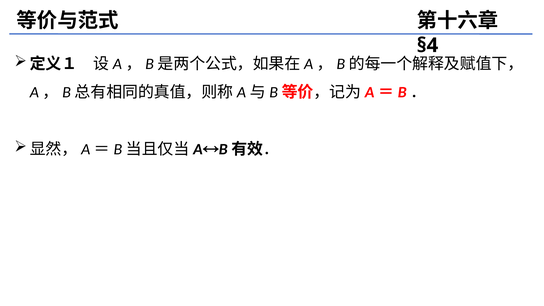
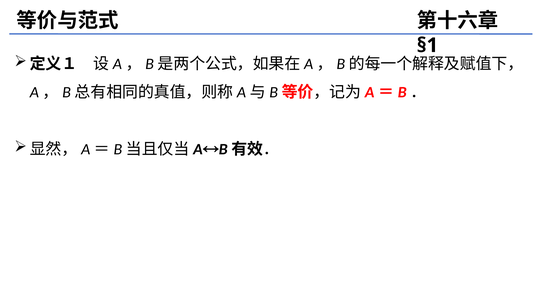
§4: §4 -> §1 (427, 45)
